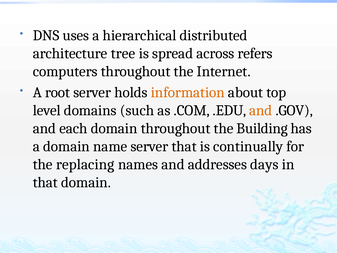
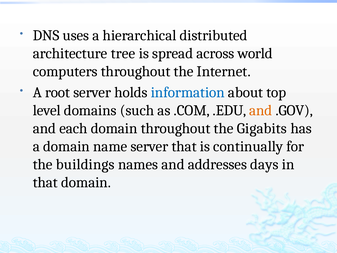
refers: refers -> world (255, 53)
information colour: orange -> blue (188, 92)
Building: Building -> Gigabits (262, 128)
replacing: replacing -> buildings (85, 164)
